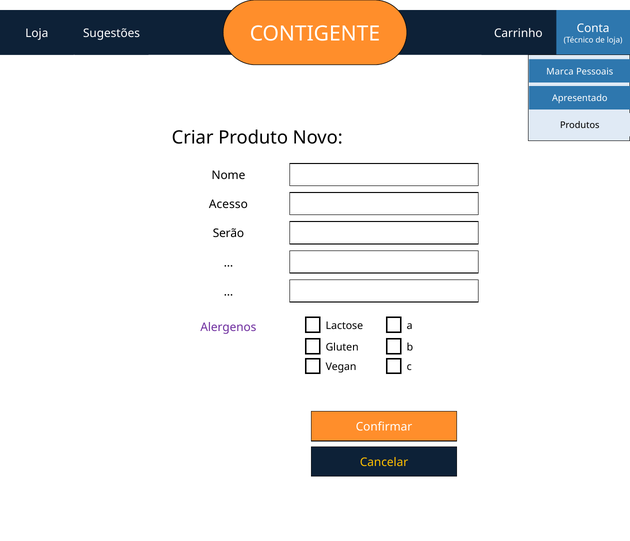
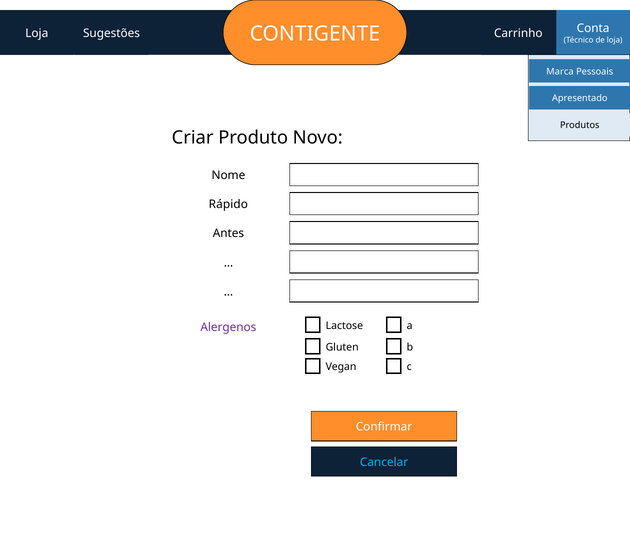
Acesso: Acesso -> Rápido (228, 204)
Serão: Serão -> Antes (228, 233)
Cancelar colour: yellow -> light blue (384, 462)
